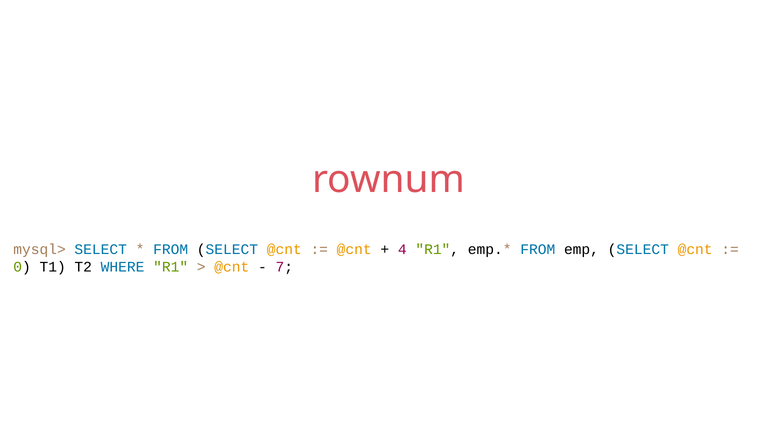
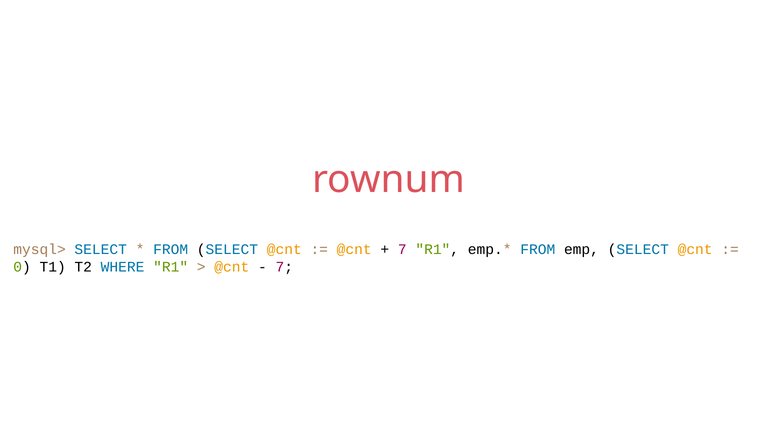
4: 4 -> 7 (402, 249)
